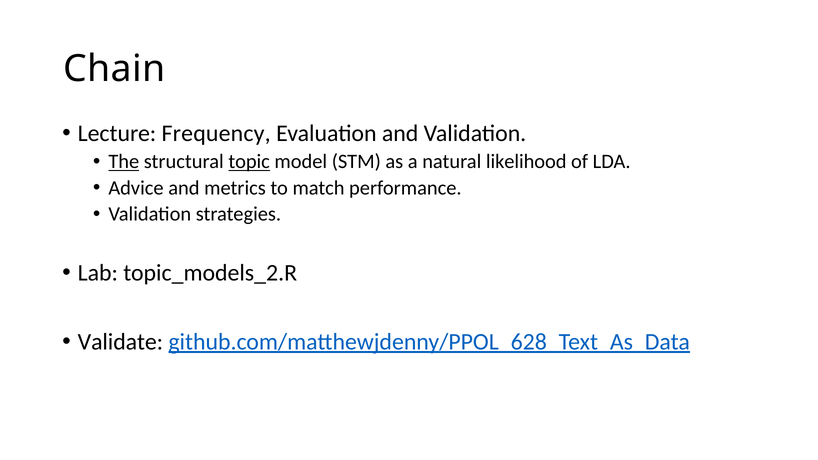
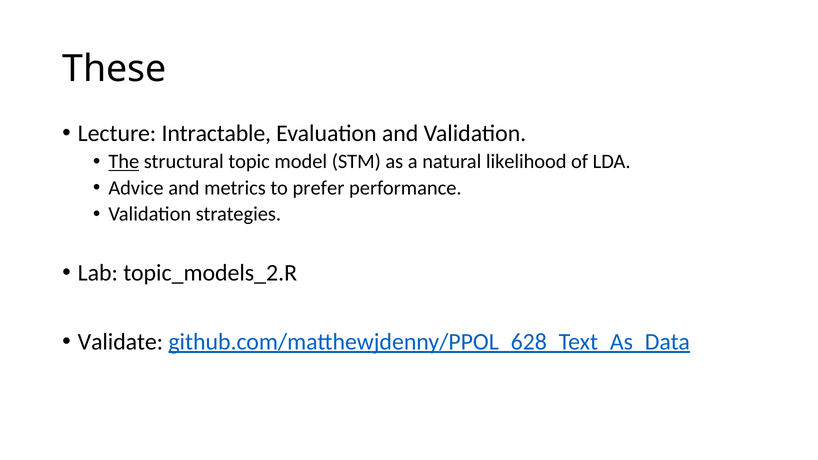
Chain: Chain -> These (114, 69)
Frequency: Frequency -> Intractable (216, 133)
topic underline: present -> none (249, 162)
match: match -> prefer (318, 188)
